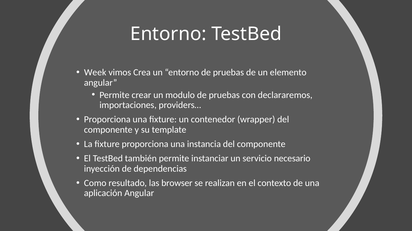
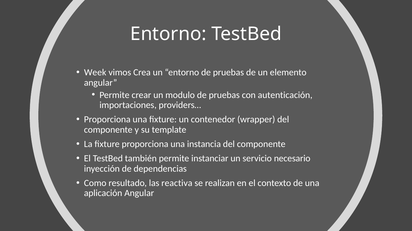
declararemos: declararemos -> autenticación (285, 95)
browser: browser -> reactiva (177, 184)
